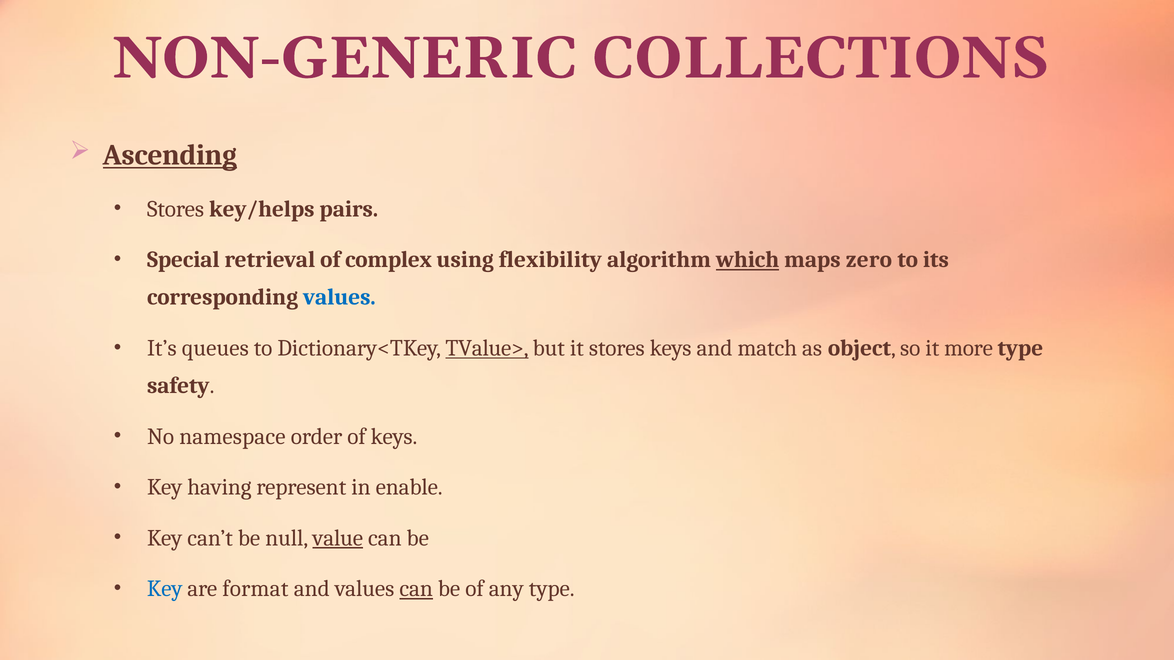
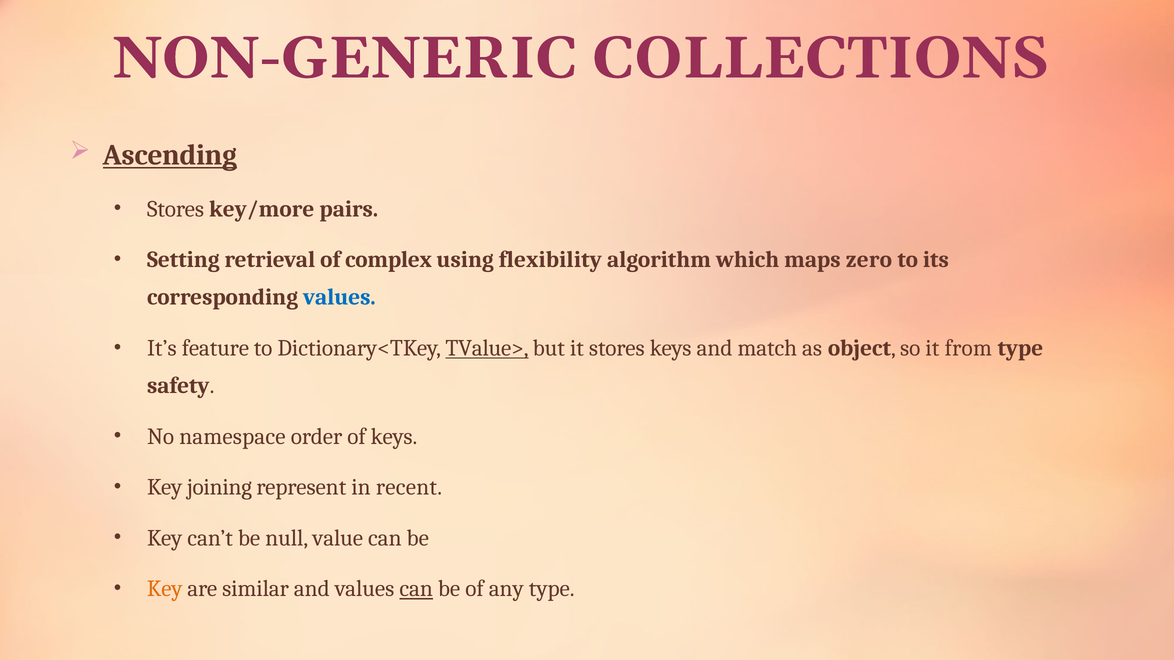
key/helps: key/helps -> key/more (262, 209)
Special: Special -> Setting (183, 260)
which underline: present -> none (748, 260)
queues: queues -> feature (215, 348)
more: more -> from (968, 348)
having: having -> joining (219, 487)
enable: enable -> recent (409, 487)
value underline: present -> none (338, 538)
Key colour: blue -> orange (165, 589)
format: format -> similar (256, 589)
